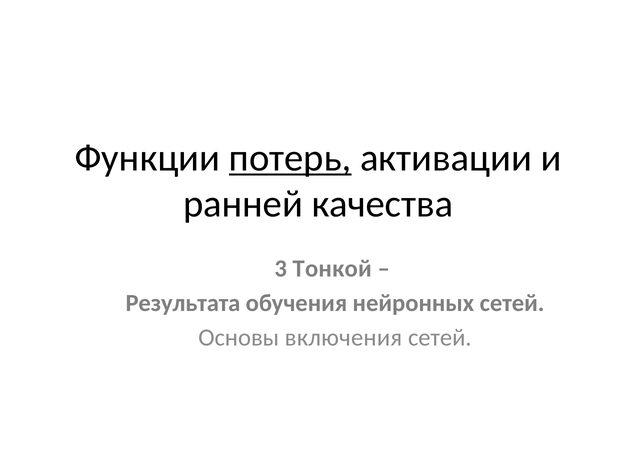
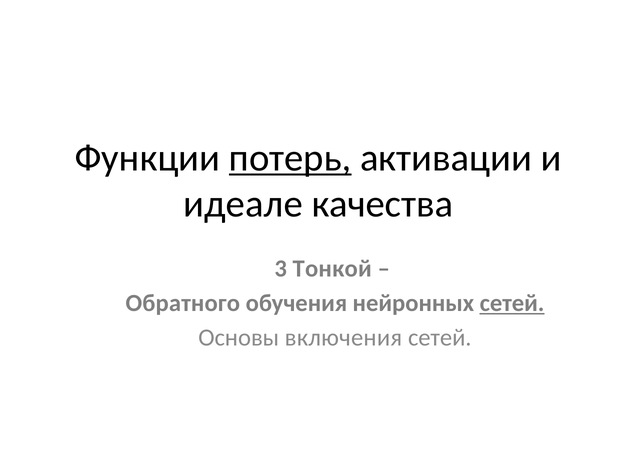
ранней: ранней -> идеале (243, 204)
Результата: Результата -> Обратного (183, 304)
сетей underline: none -> present (512, 304)
